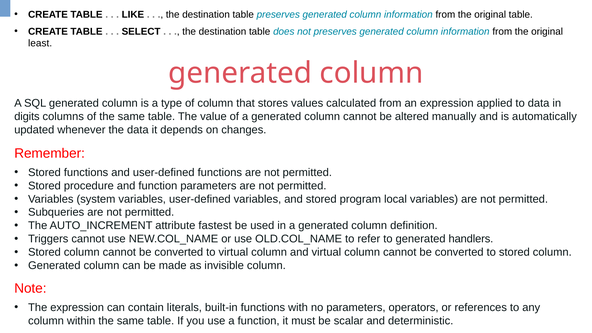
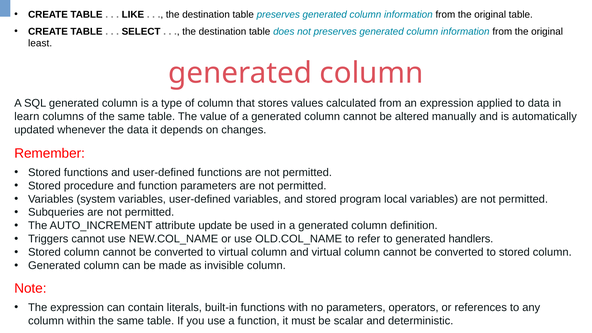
digits: digits -> learn (27, 117)
fastest: fastest -> update (215, 226)
